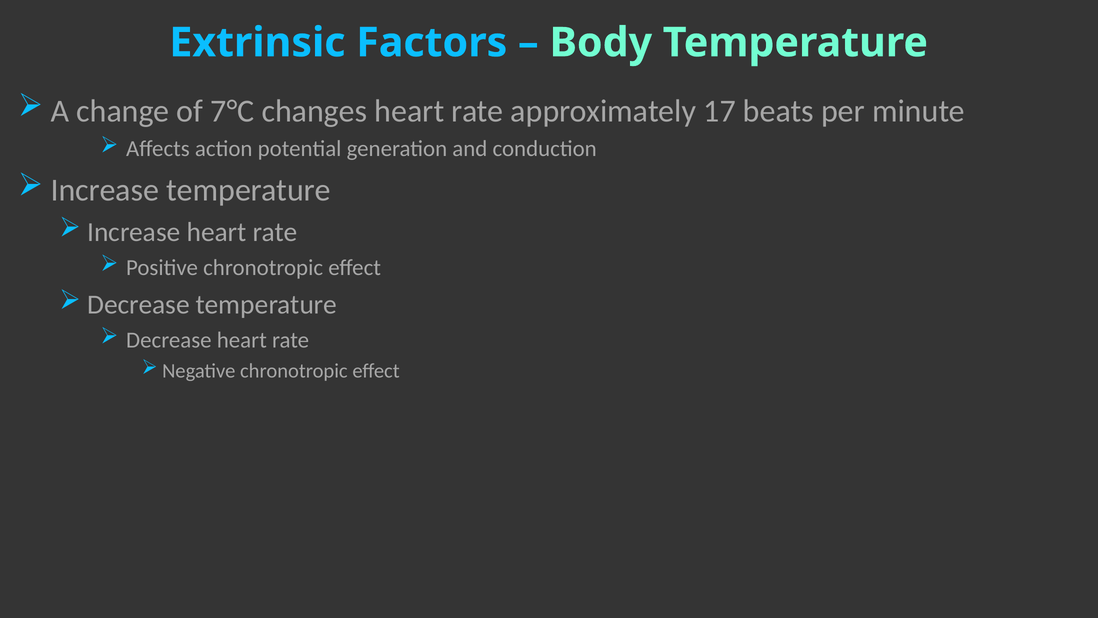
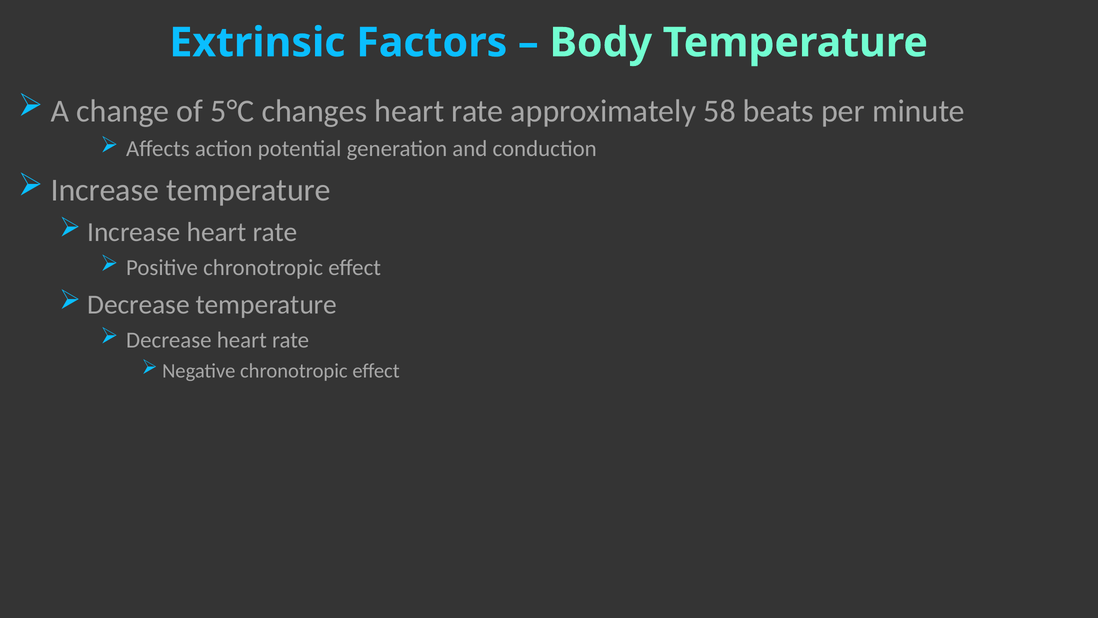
7°C: 7°C -> 5°C (232, 111)
17: 17 -> 58 (720, 111)
